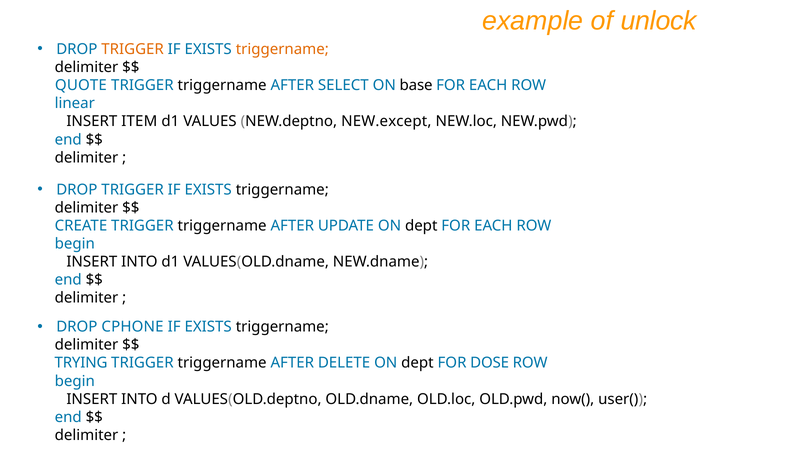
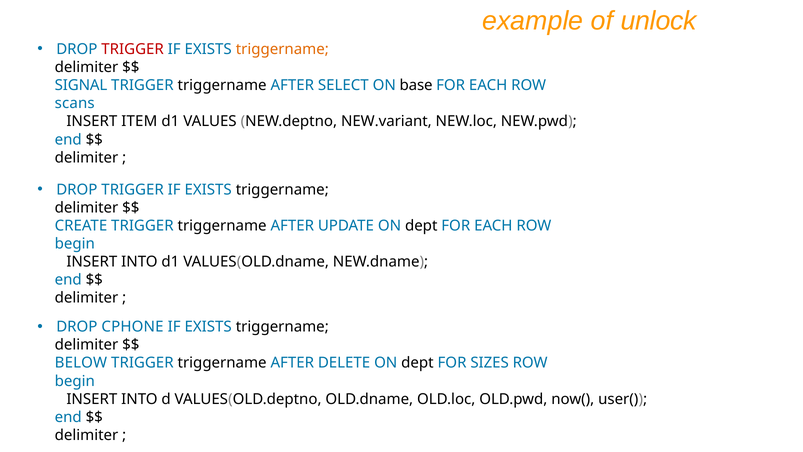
TRIGGER colour: orange -> red (133, 49)
QUOTE: QUOTE -> SIGNAL (81, 85)
linear: linear -> scans (75, 103)
NEW.except: NEW.except -> NEW.variant (386, 121)
TRYING: TRYING -> BELOW (81, 363)
DOSE: DOSE -> SIZES (490, 363)
